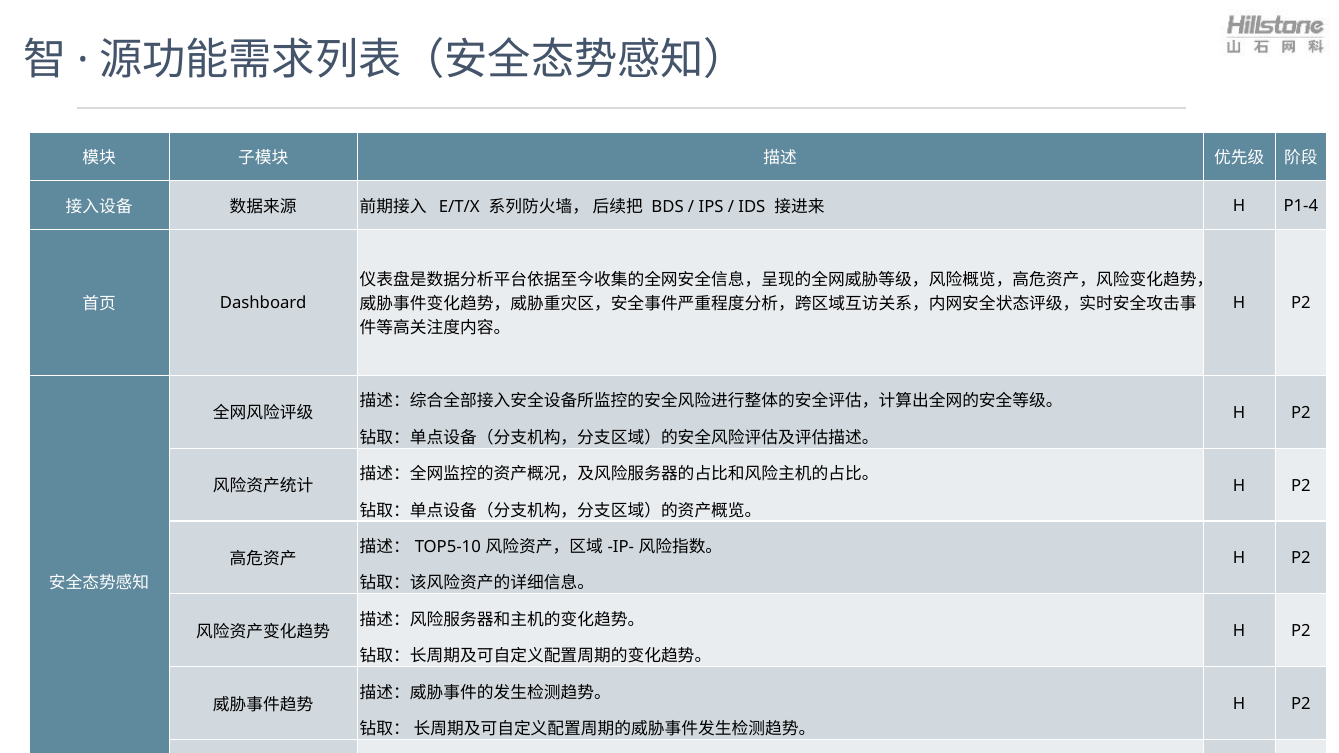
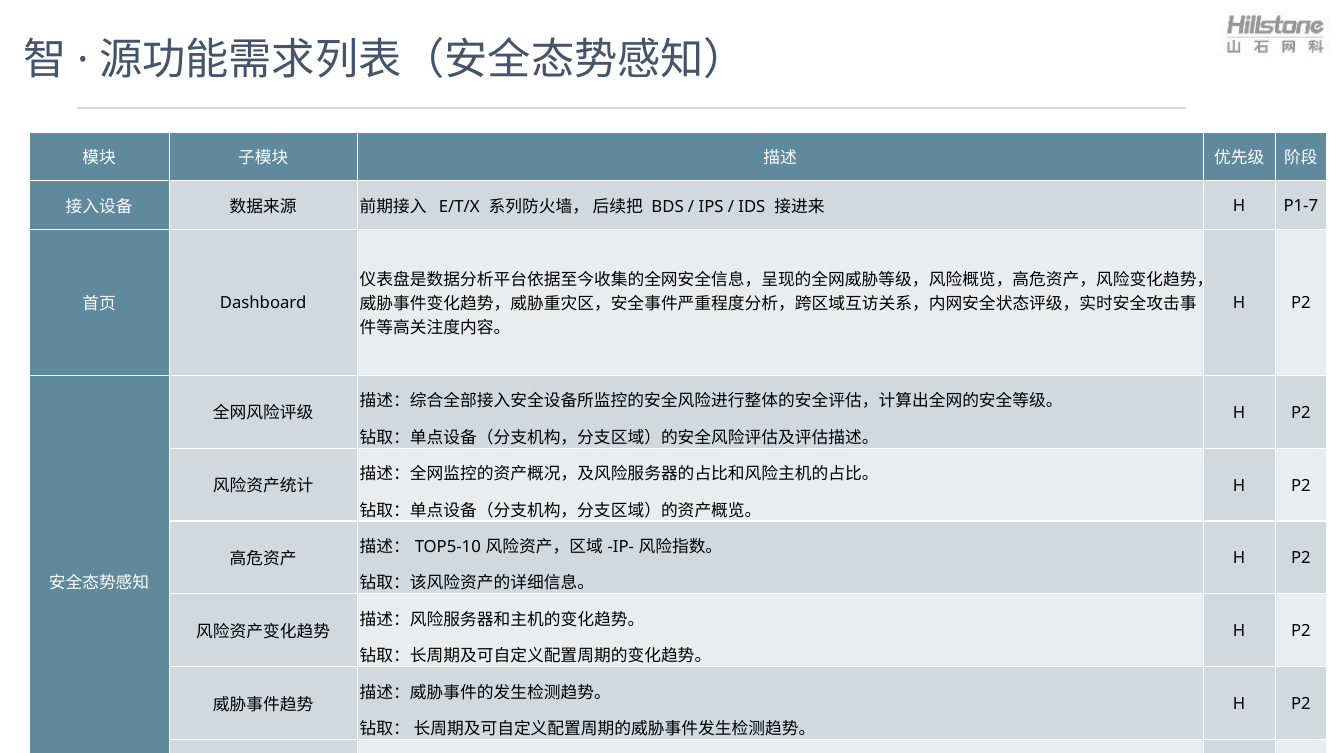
P1-4: P1-4 -> P1-7 (1301, 206)
